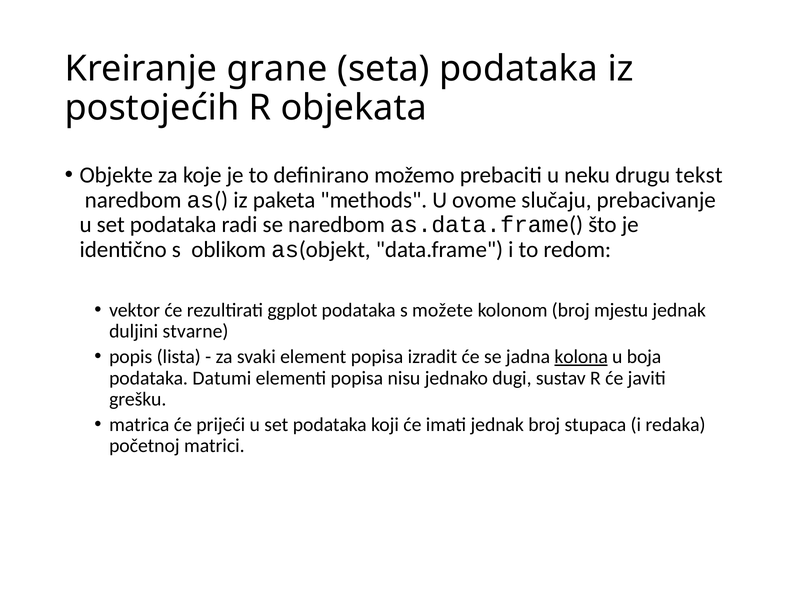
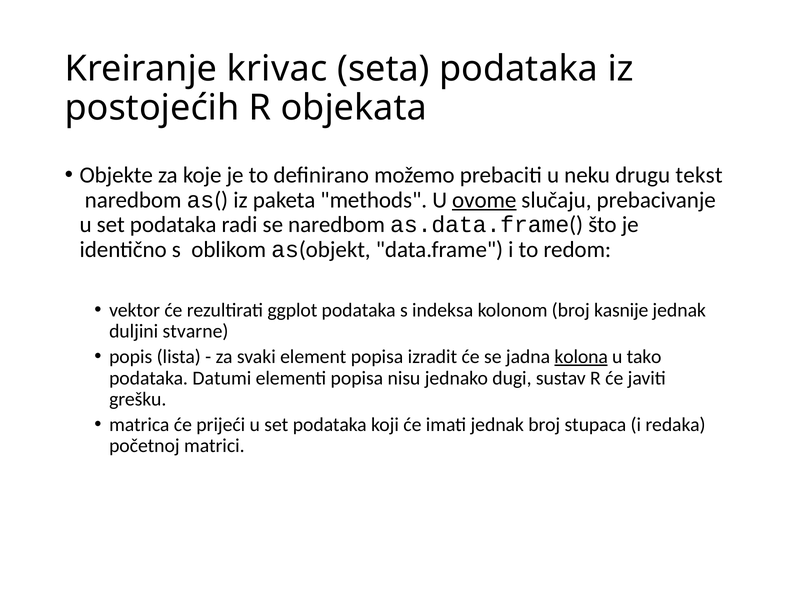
grane: grane -> krivac (277, 69)
ovome underline: none -> present (484, 200)
možete: možete -> indeksa (443, 310)
mjestu: mjestu -> kasnije (621, 310)
boja: boja -> tako (644, 357)
